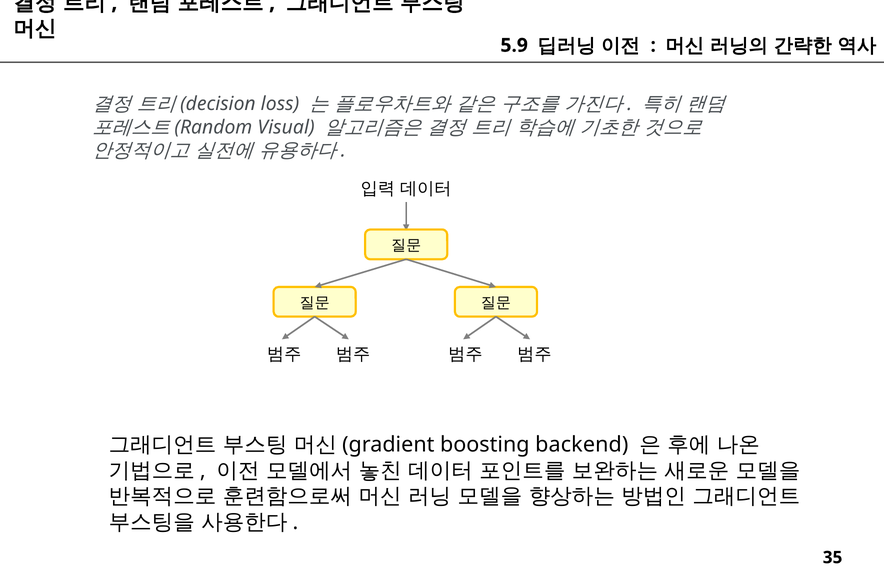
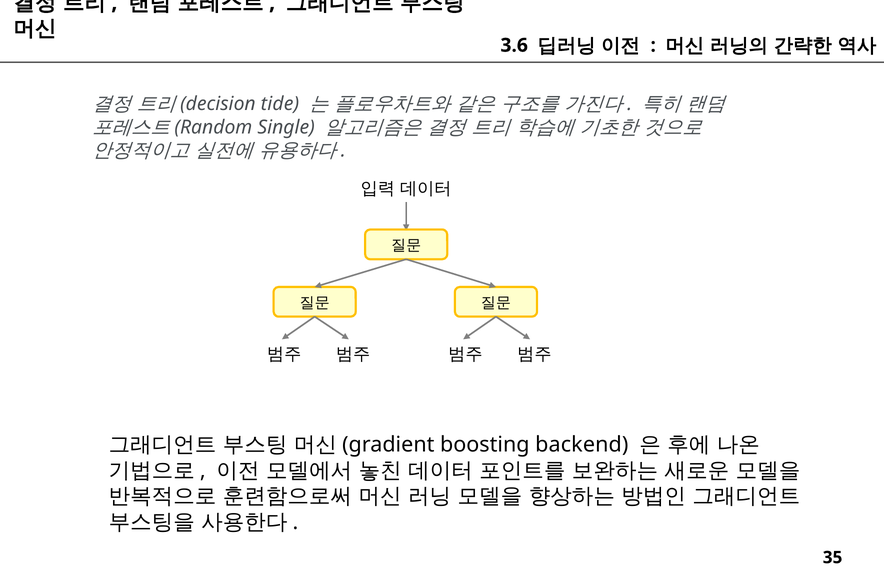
5.9: 5.9 -> 3.6 (514, 45)
loss: loss -> tide (280, 104)
Visual: Visual -> Single (286, 127)
